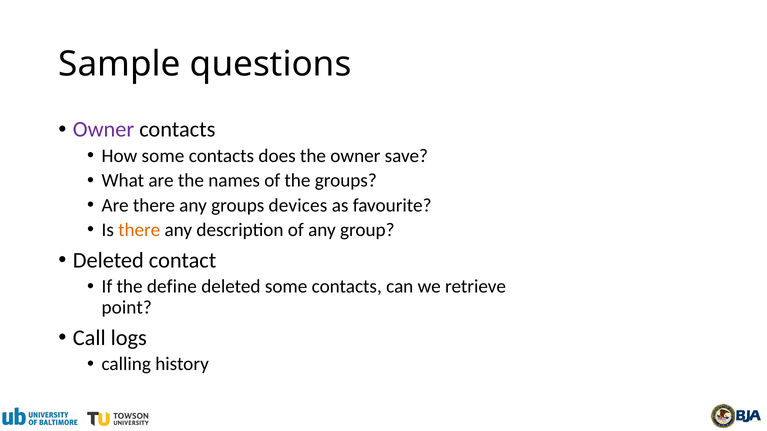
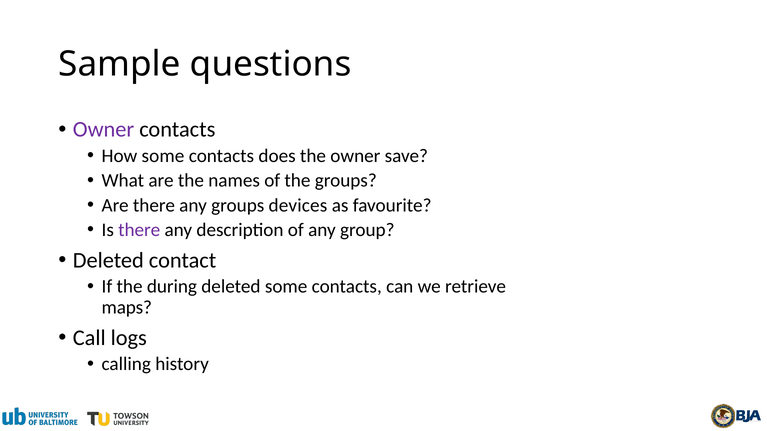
there colour: orange -> purple (139, 230)
define: define -> during (172, 287)
point: point -> maps (127, 308)
